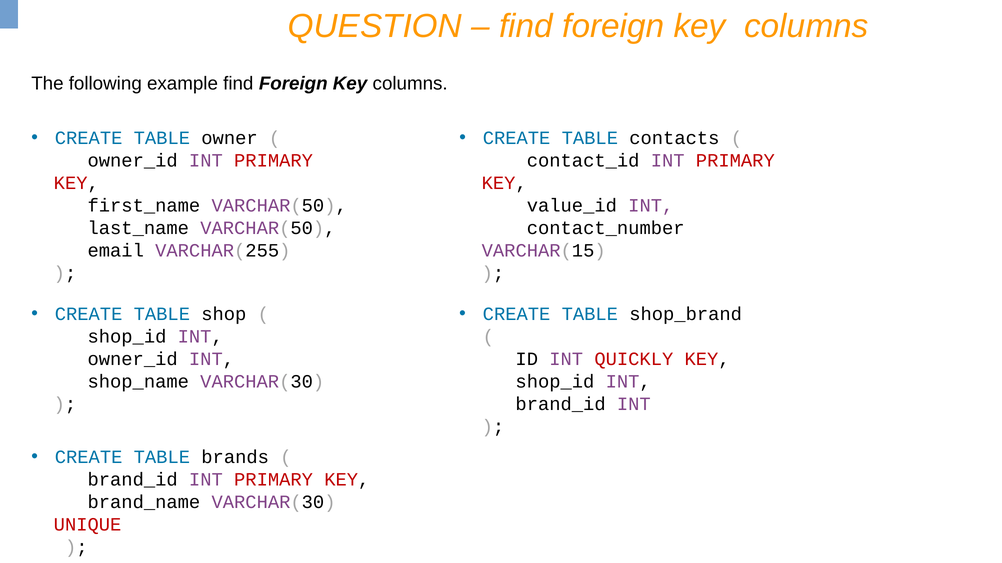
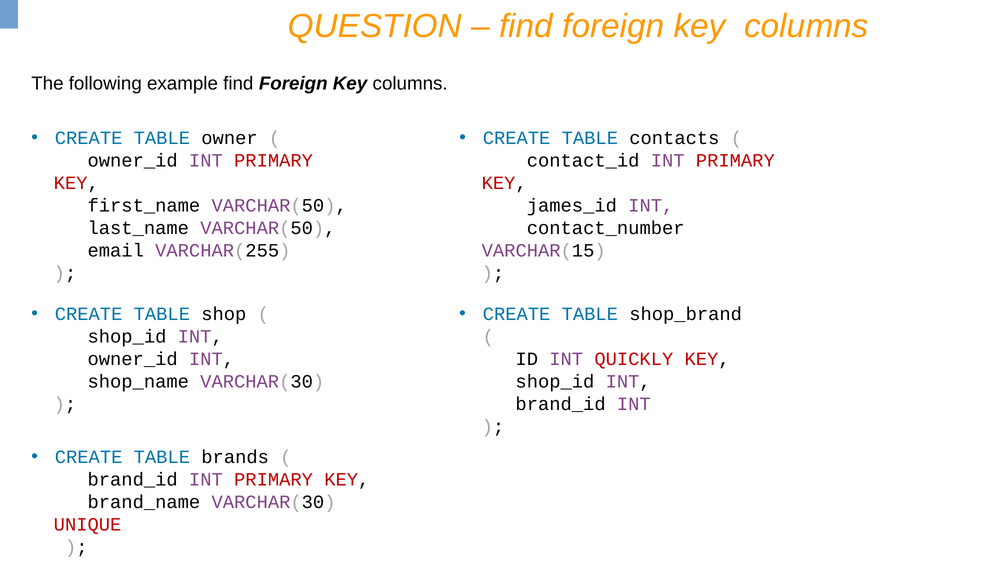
value_id: value_id -> james_id (572, 206)
